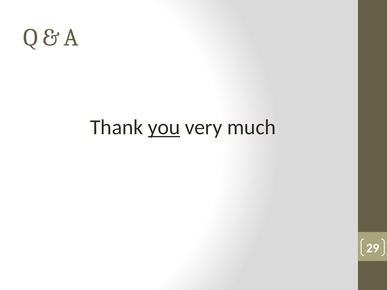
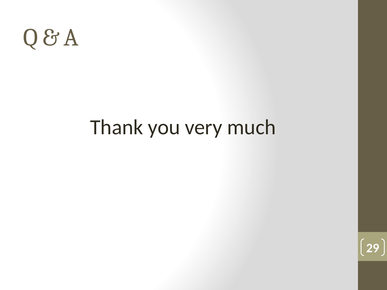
you underline: present -> none (164, 128)
